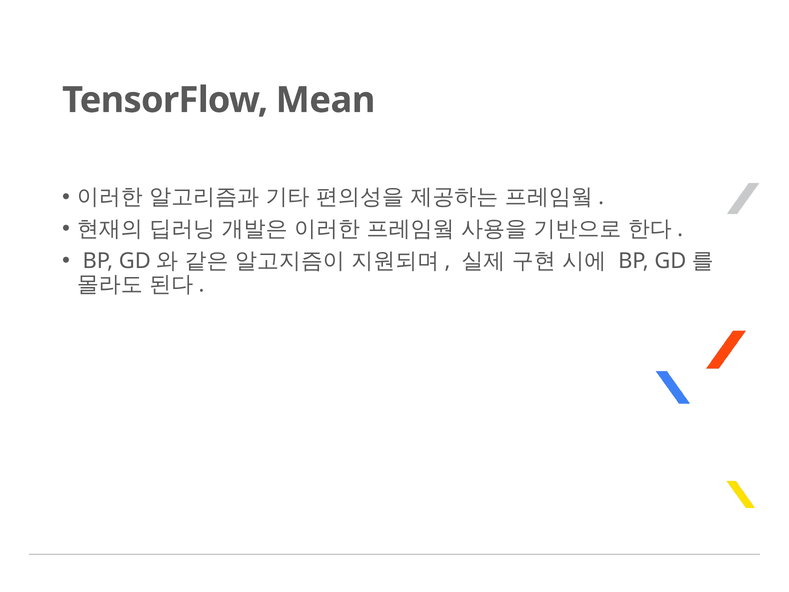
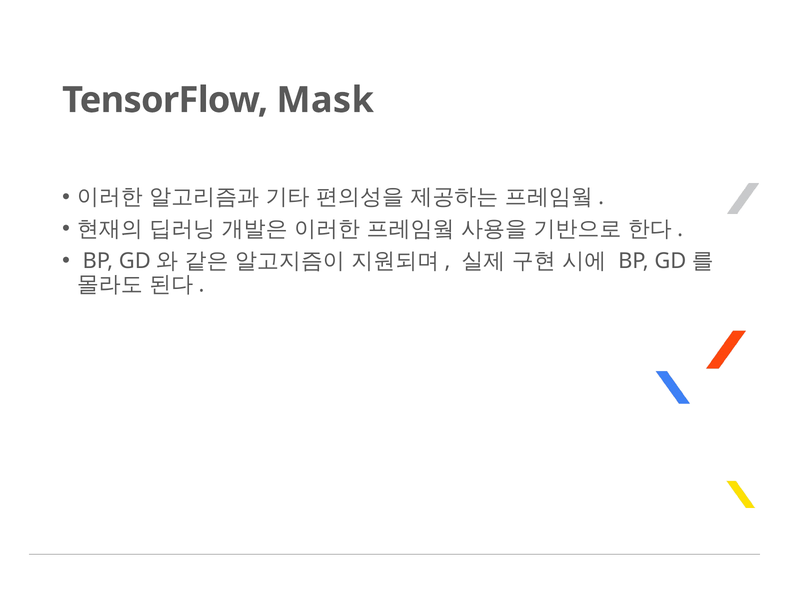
Mean: Mean -> Mask (325, 100)
